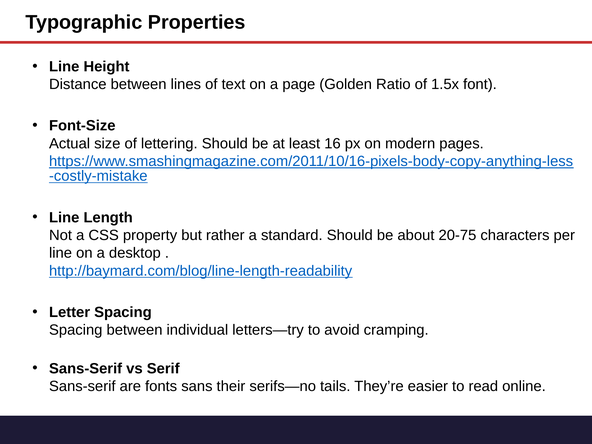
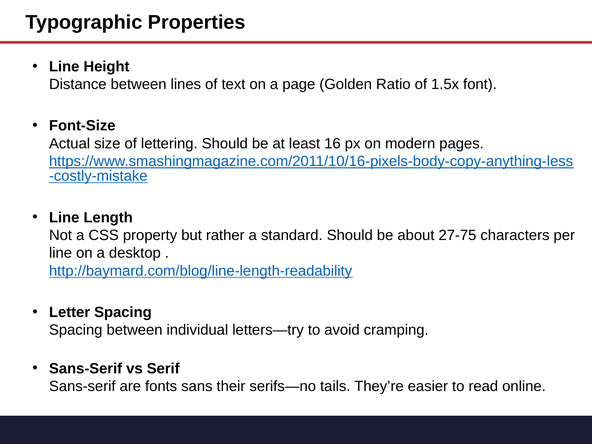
20-75: 20-75 -> 27-75 (457, 235)
